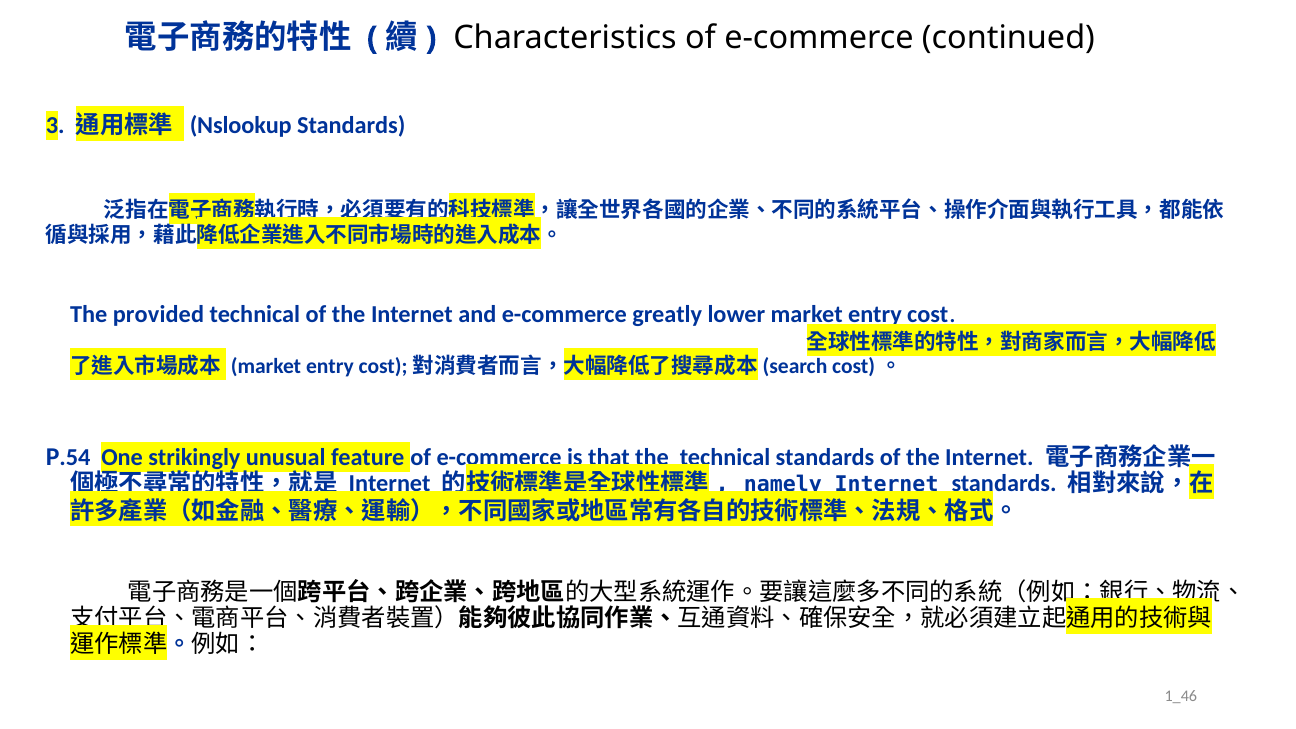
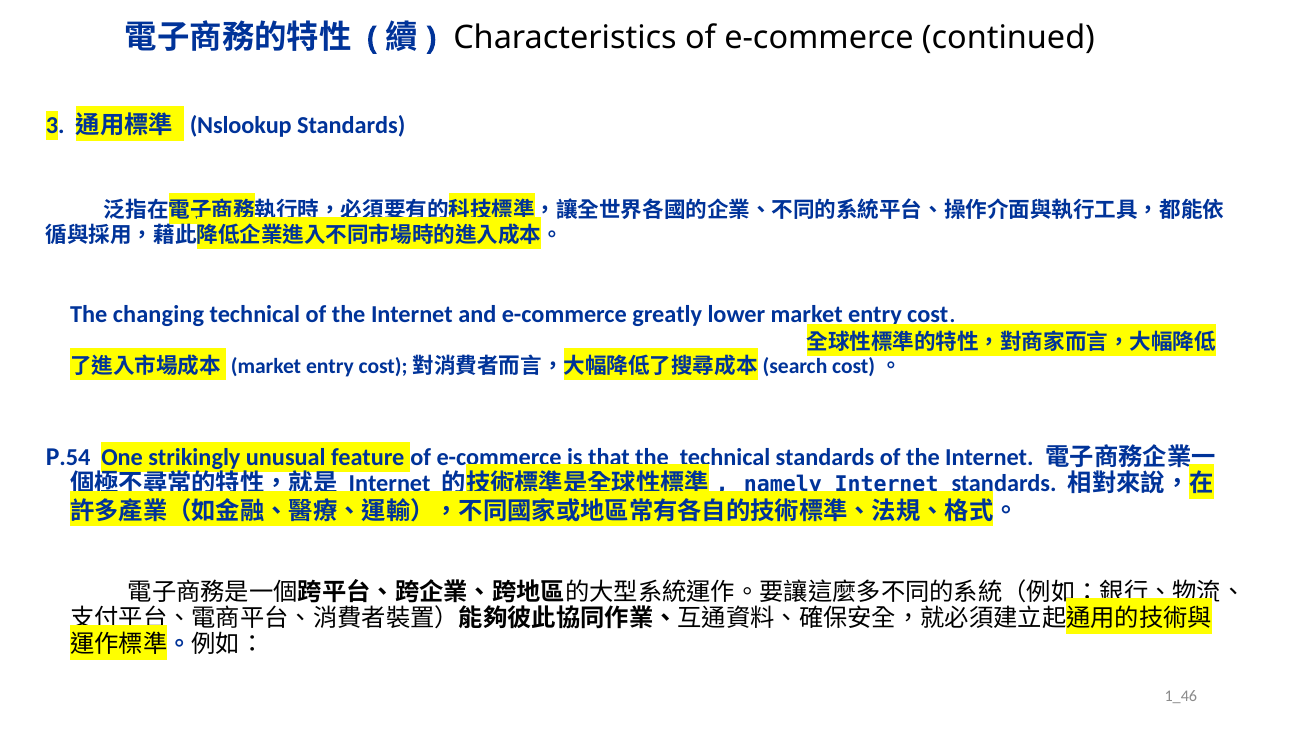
provided: provided -> changing (158, 315)
